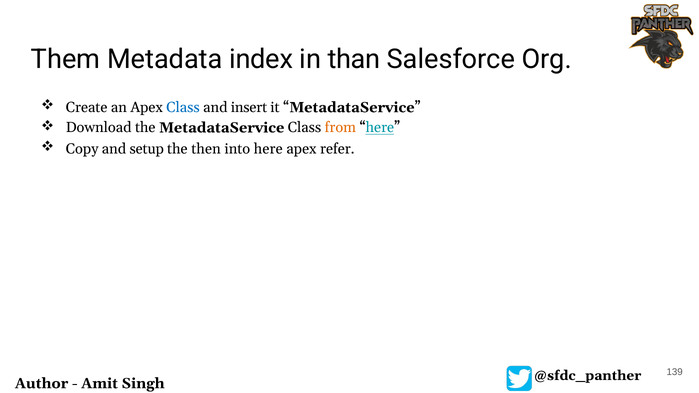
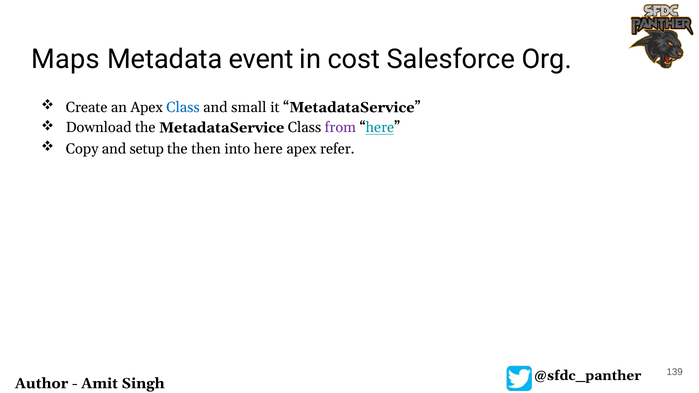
Them: Them -> Maps (65, 59)
index: index -> event (261, 59)
than: than -> cost (354, 59)
insert: insert -> small (249, 107)
from colour: orange -> purple (340, 128)
